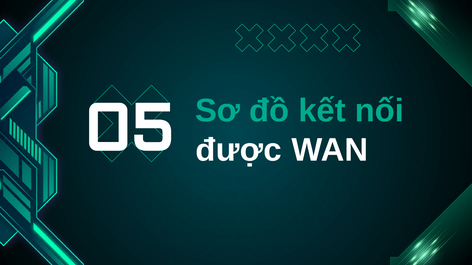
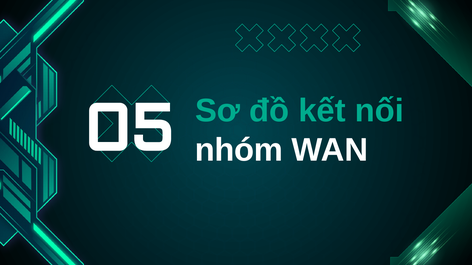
được: được -> nhóm (239, 150)
